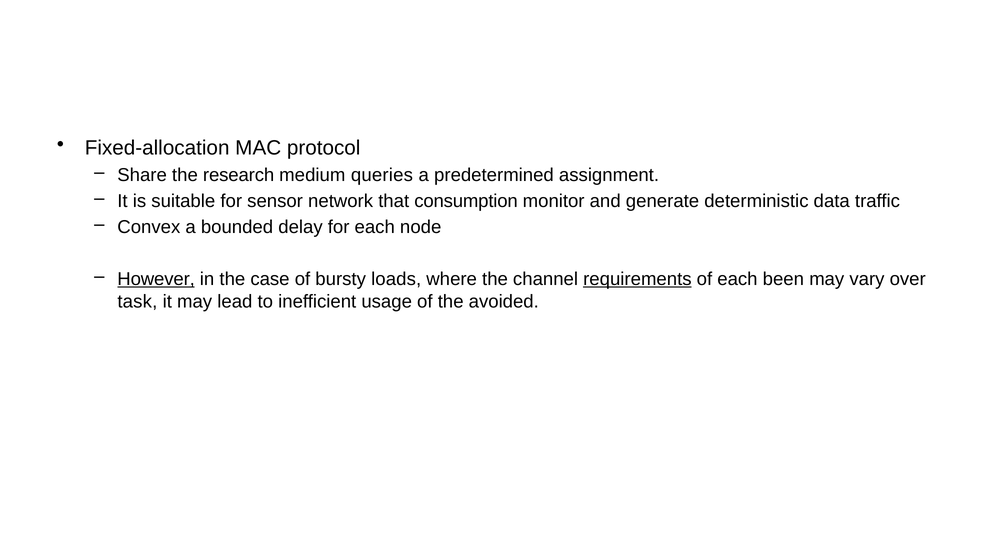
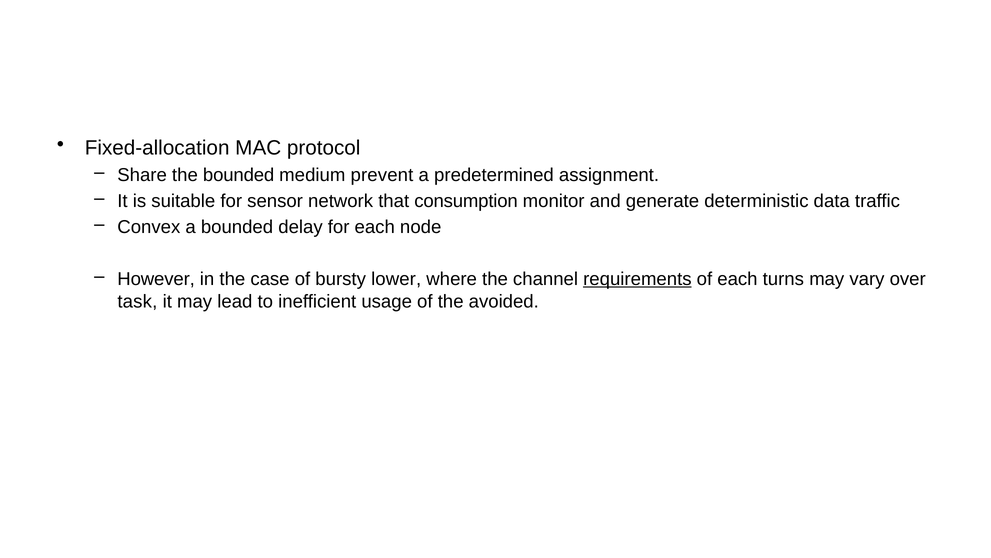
the research: research -> bounded (239, 175)
queries: queries -> prevent (382, 175)
However underline: present -> none (156, 279)
loads: loads -> lower (396, 279)
been: been -> turns (783, 279)
